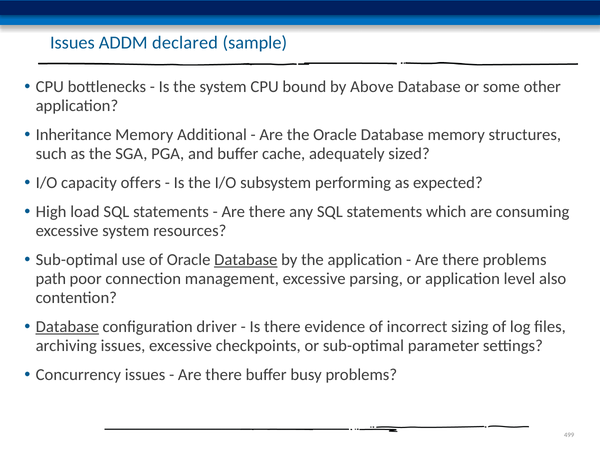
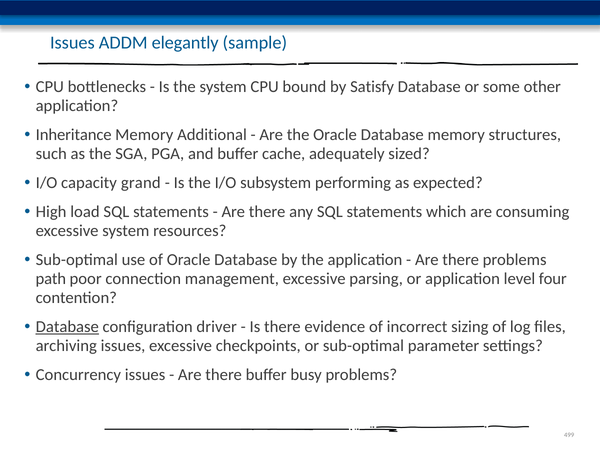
declared: declared -> elegantly (185, 43)
Above: Above -> Satisfy (372, 87)
offers: offers -> grand (141, 183)
Database underline: present -> none (246, 260)
also: also -> four (553, 279)
